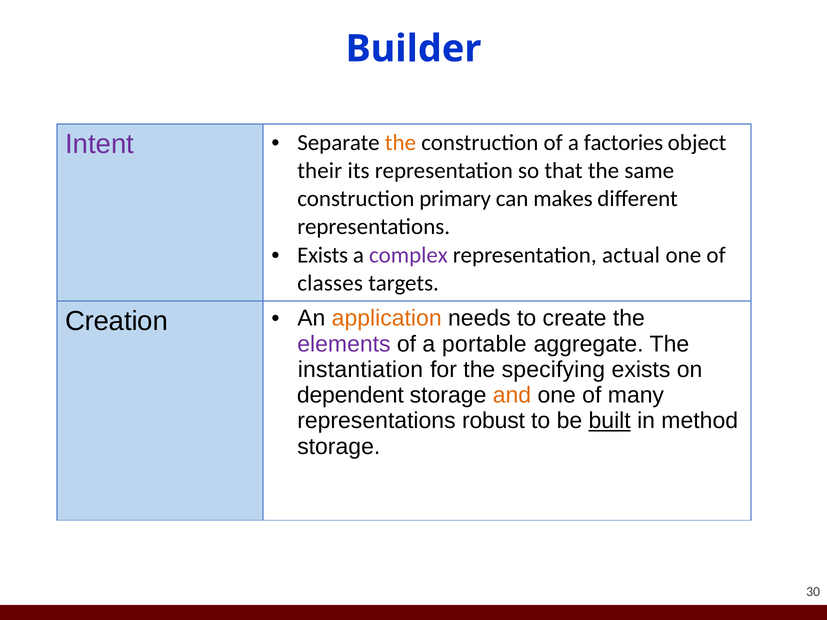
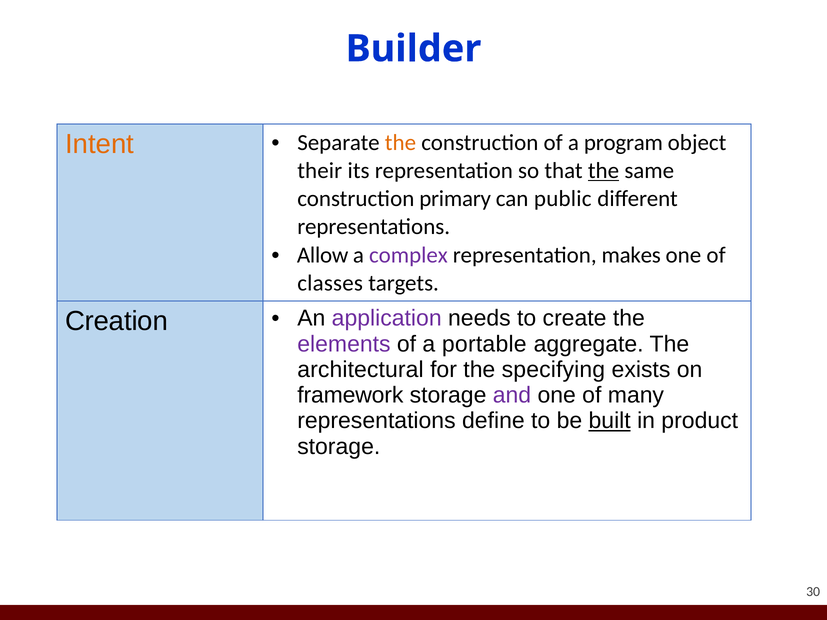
Intent colour: purple -> orange (100, 144)
factories: factories -> program (623, 143)
the underline: none -> present (604, 171)
makes: makes -> public (563, 199)
Exists: Exists -> Allow (323, 255)
actual: actual -> makes (631, 255)
application colour: orange -> purple (387, 318)
instantiation: instantiation -> architectural (360, 370)
dependent: dependent -> framework (350, 395)
and colour: orange -> purple (512, 395)
robust: robust -> define (493, 421)
method: method -> product (700, 421)
